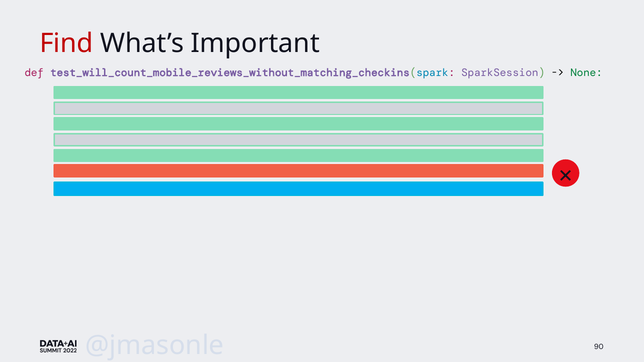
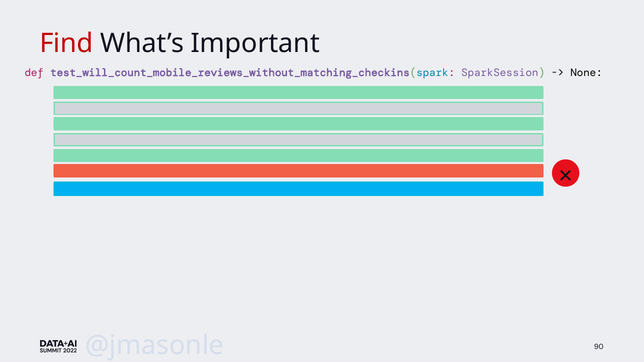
None colour: green -> black (586, 73)
